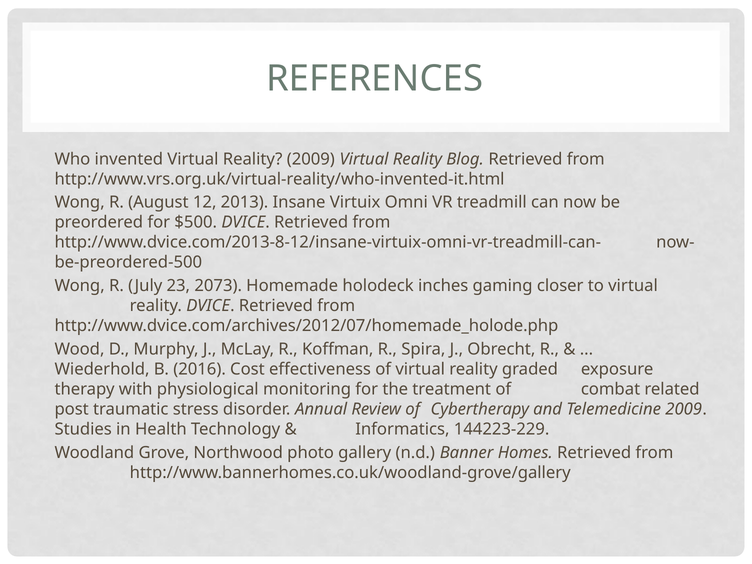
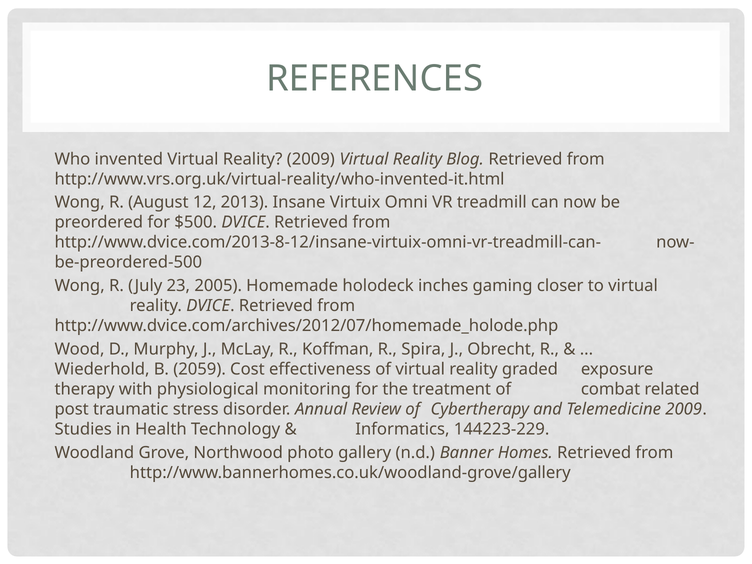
2073: 2073 -> 2005 (218, 286)
2016: 2016 -> 2059 (200, 369)
